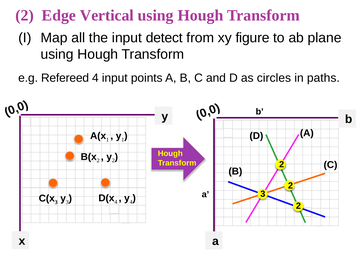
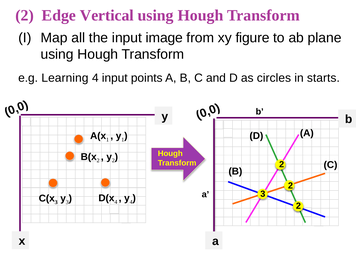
detect: detect -> image (164, 38)
Refereed: Refereed -> Learning (65, 78)
paths: paths -> starts (323, 78)
